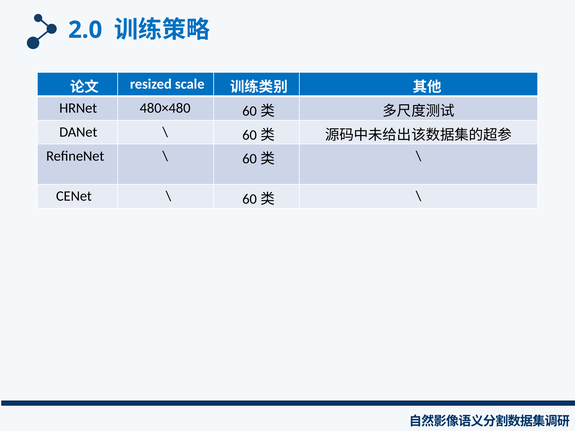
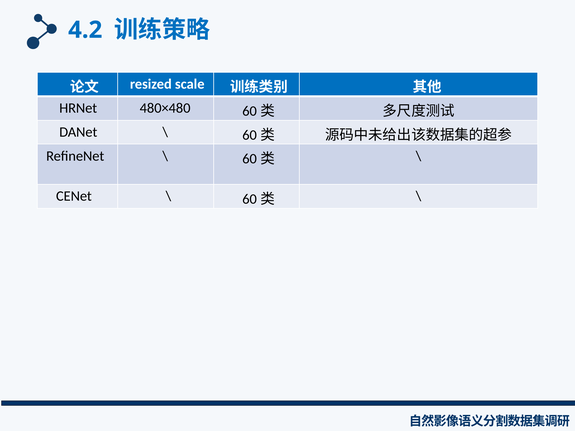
2.0: 2.0 -> 4.2 (85, 30)
